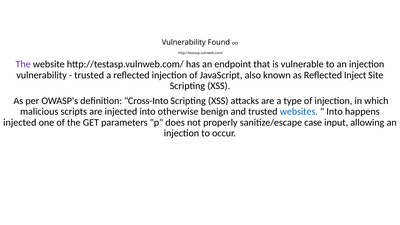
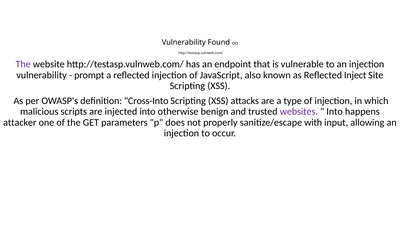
trusted: trusted -> prompt (89, 75)
websites colour: blue -> purple (299, 112)
injected: injected -> attacker (20, 122)
case: case -> with (313, 122)
